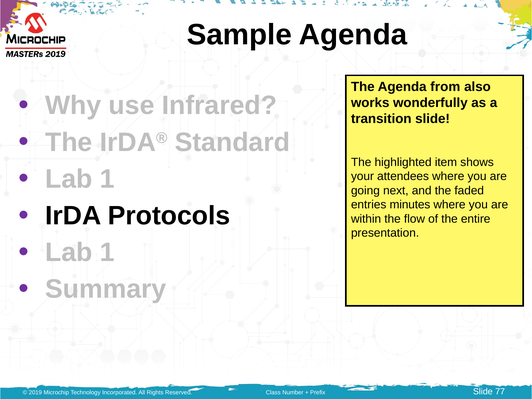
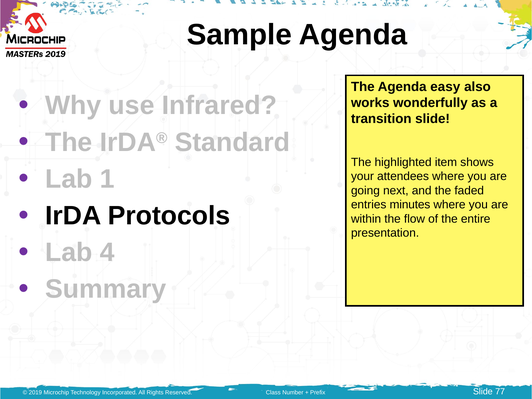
from: from -> easy (445, 87)
1: 1 -> 4 (107, 252)
